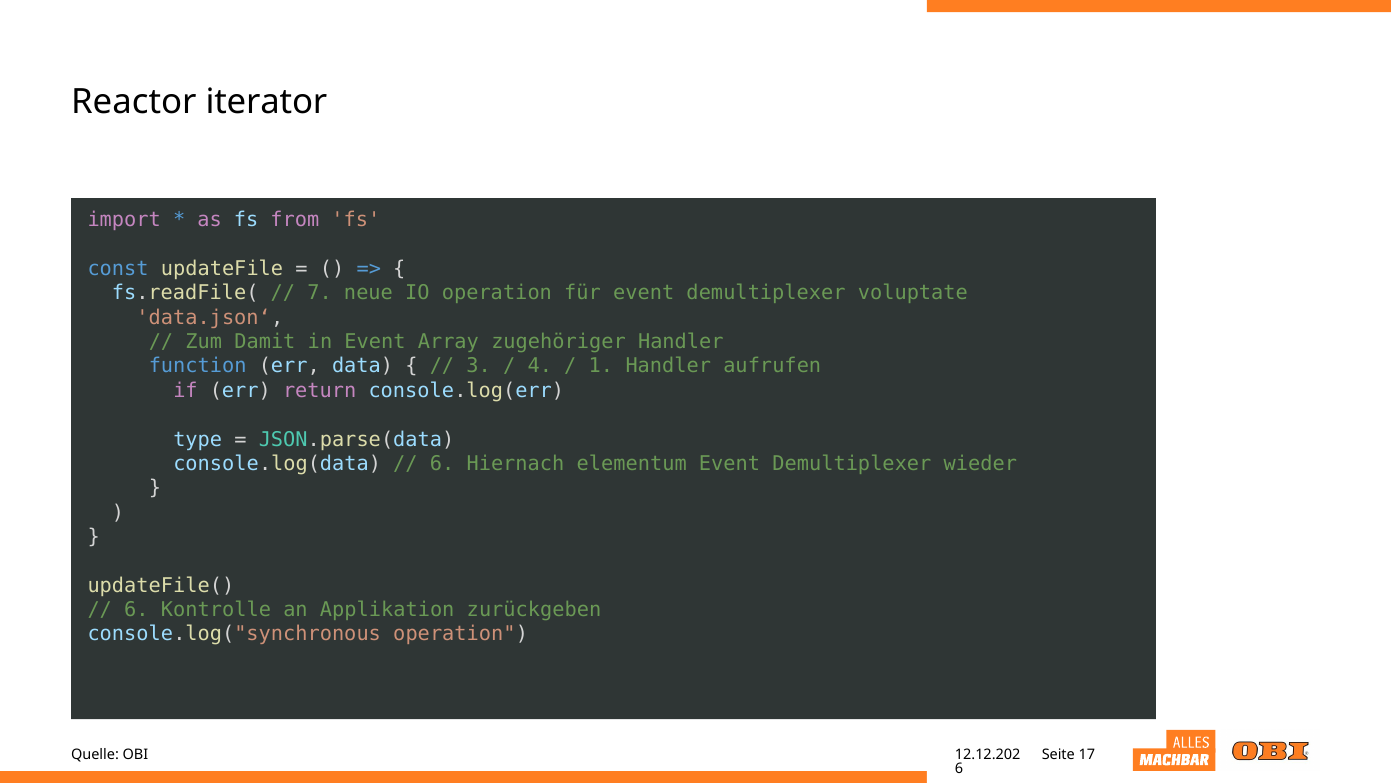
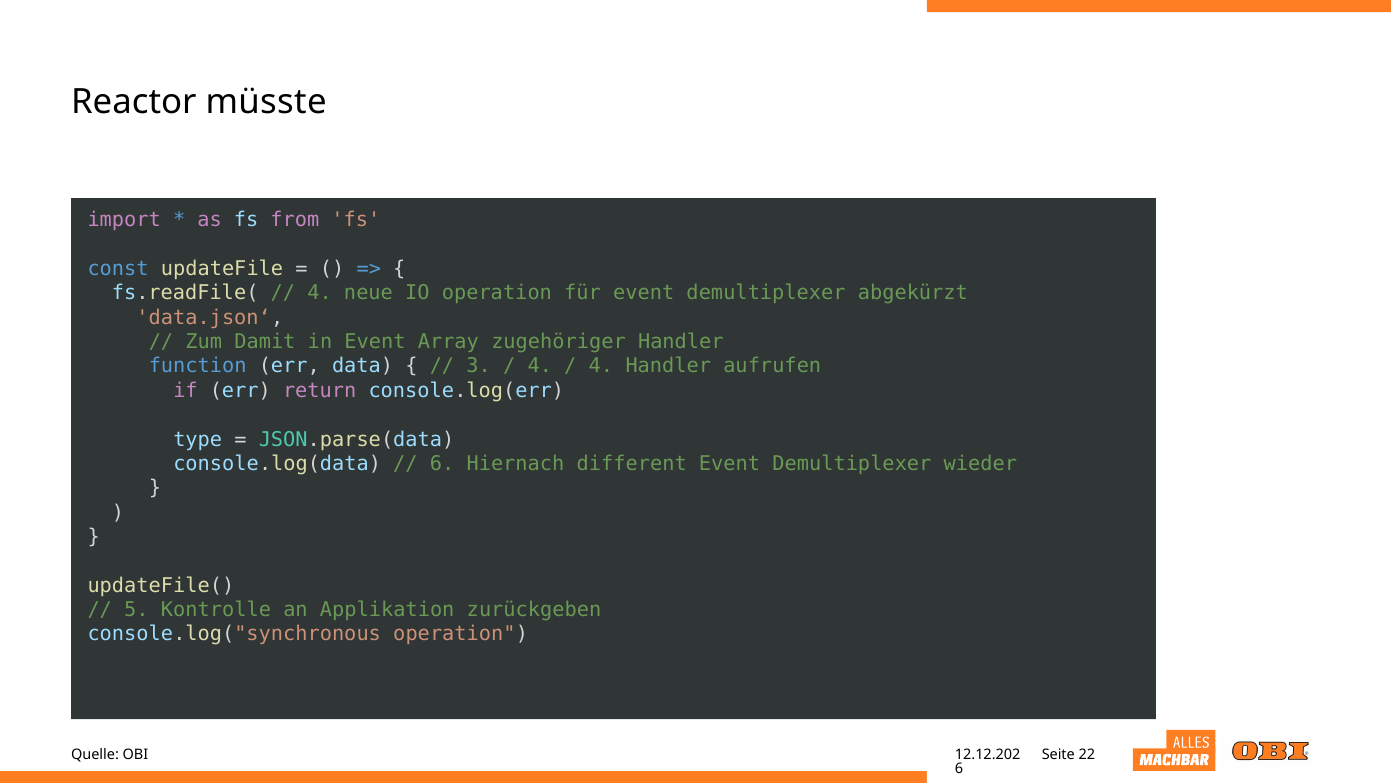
iterator: iterator -> müsste (266, 102)
7: 7 -> 4 (320, 293)
voluptate: voluptate -> abgekürzt (913, 293)
1: 1 -> 4 (601, 366)
elementum: elementum -> different (632, 463)
6: 6 -> 5 (136, 609)
17: 17 -> 22 (1087, 754)
